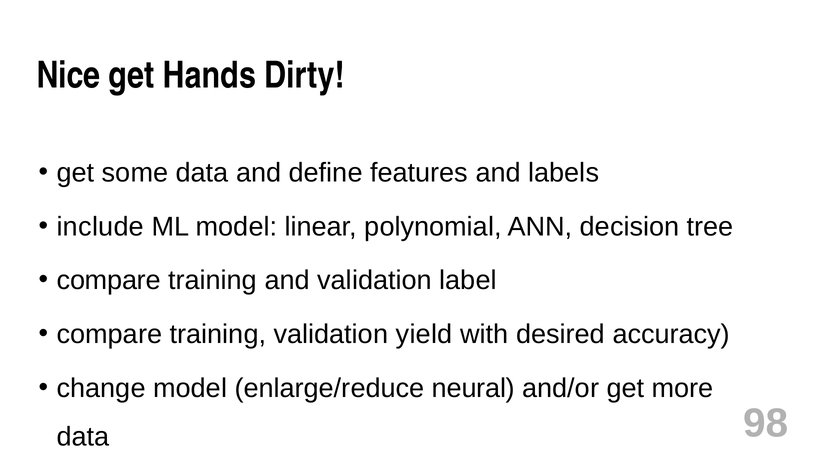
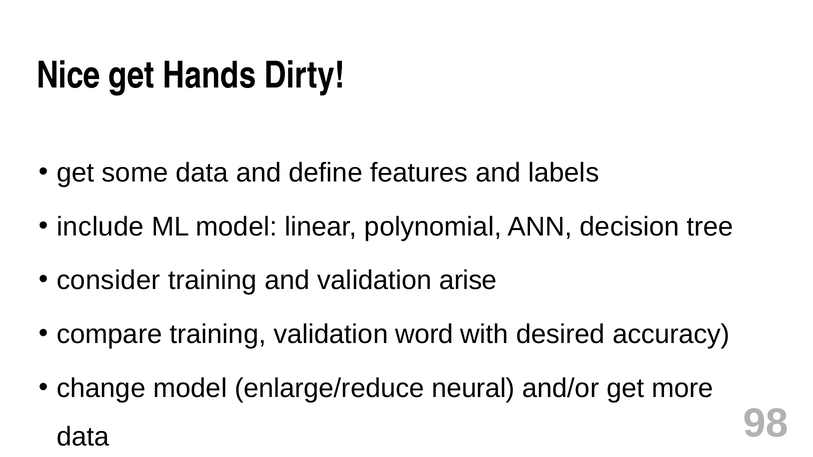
compare: compare -> consider (109, 281)
label: label -> arise (468, 281)
yield: yield -> word (424, 334)
